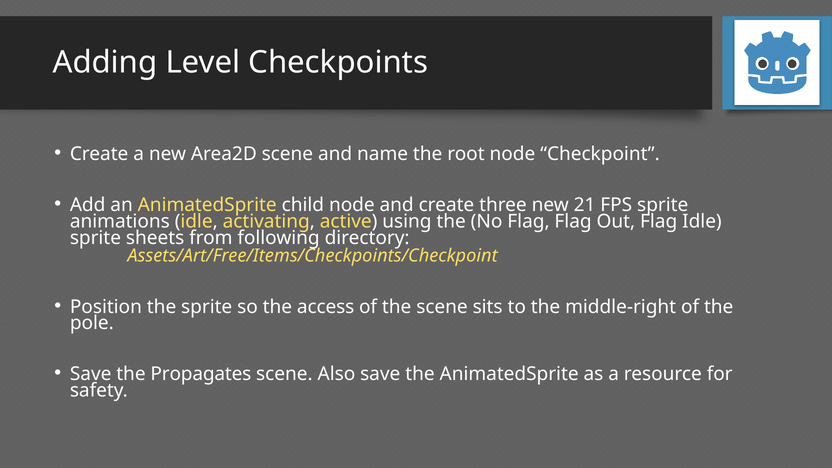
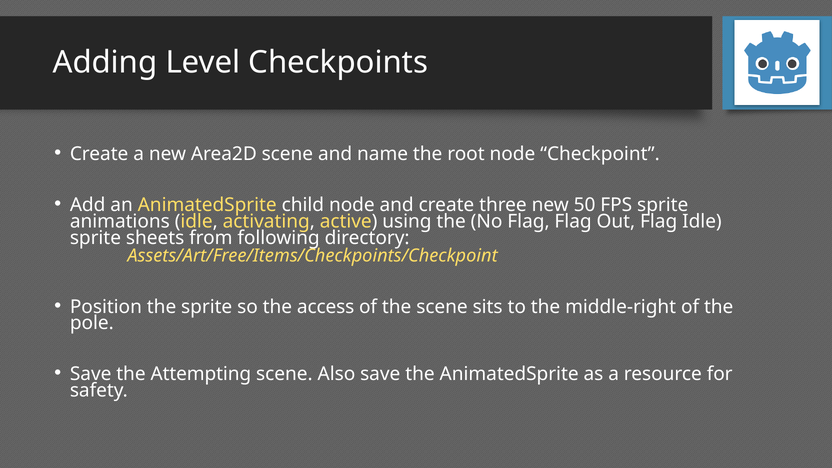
21: 21 -> 50 (585, 205)
Propagates: Propagates -> Attempting (201, 374)
